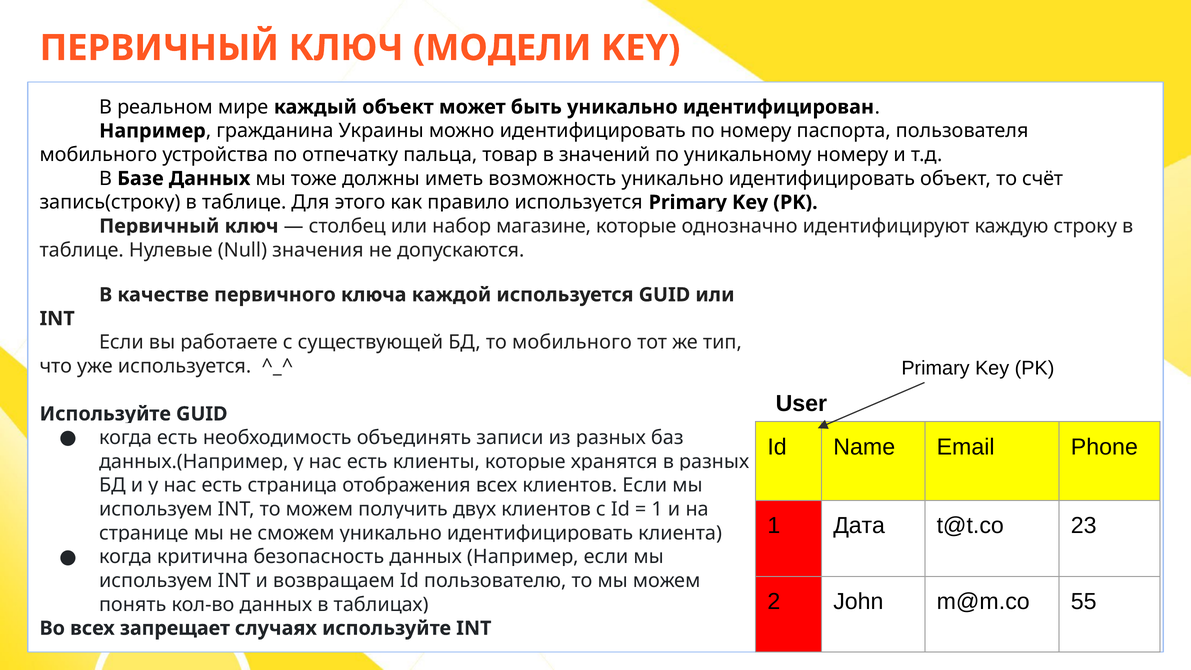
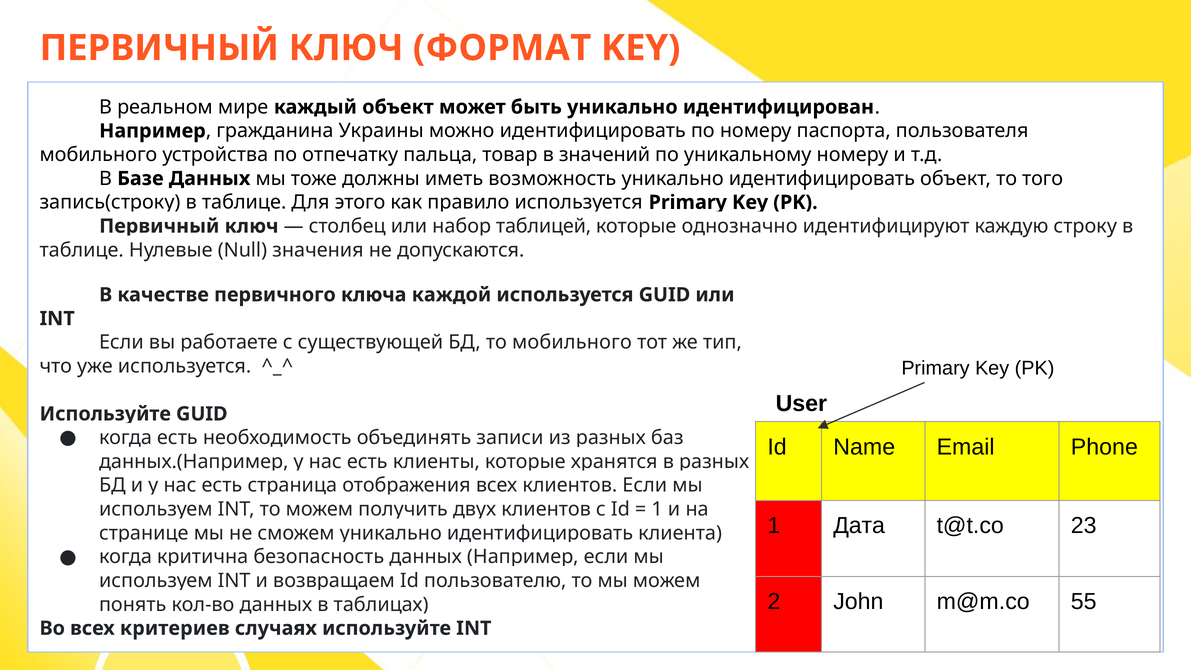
МОДЕЛИ: МОДЕЛИ -> ФОРМАТ (502, 48)
счёт: счёт -> того (1043, 179)
магазине: магазине -> таблицей (544, 226)
запрещает: запрещает -> критериев (175, 628)
